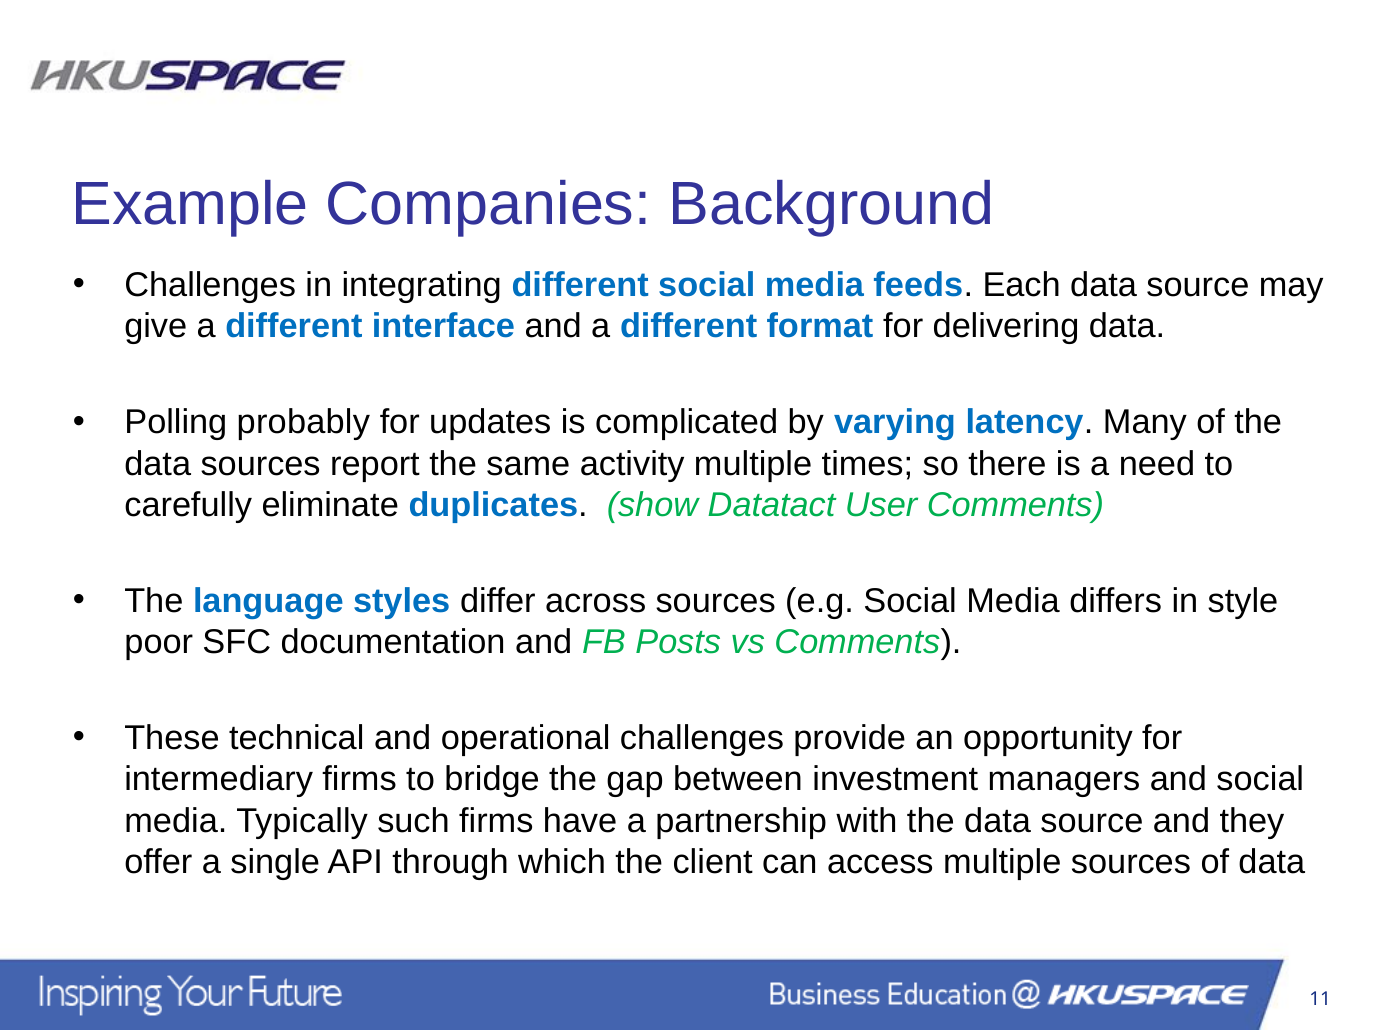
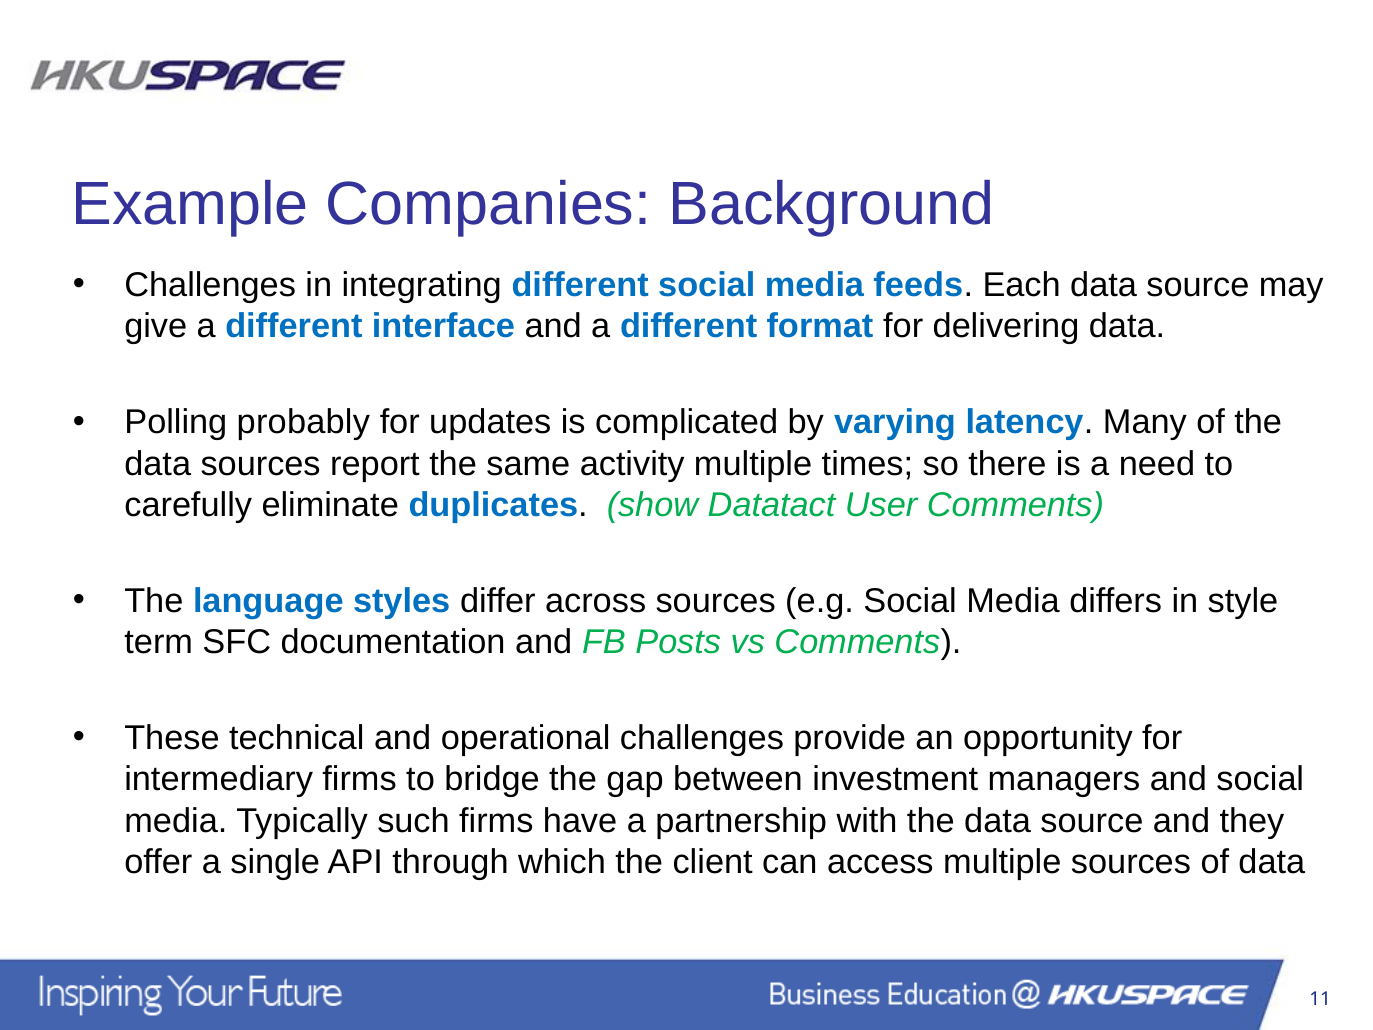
poor: poor -> term (159, 642)
